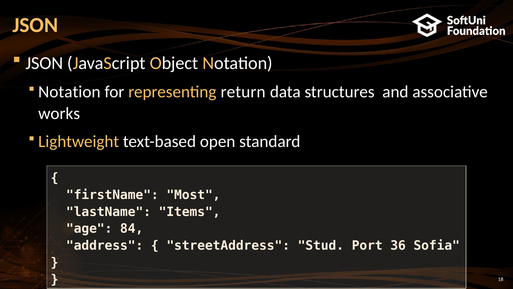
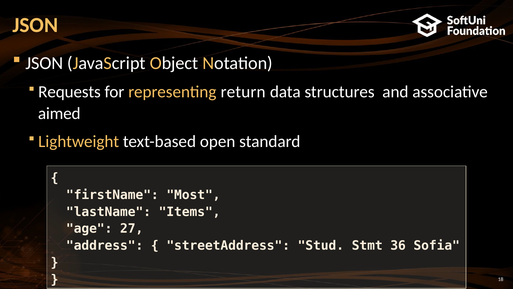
Notation: Notation -> Requests (69, 92)
works: works -> aimed (59, 113)
84: 84 -> 27 (132, 228)
Port: Port -> Stmt (367, 245)
